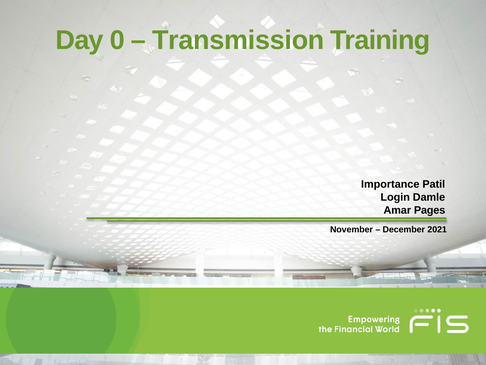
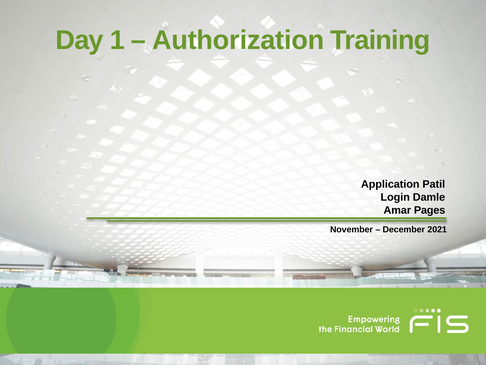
0: 0 -> 1 (117, 40)
Transmission: Transmission -> Authorization (238, 40)
Importance: Importance -> Application (390, 184)
